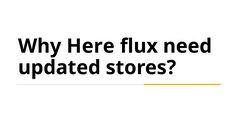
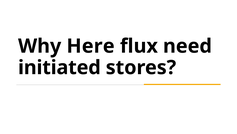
updated: updated -> initiated (59, 67)
